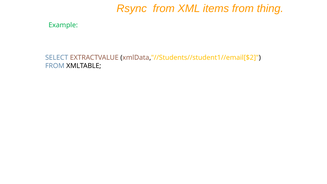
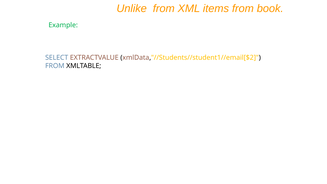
Rsync: Rsync -> Unlike (132, 9)
thing: thing -> book (270, 9)
